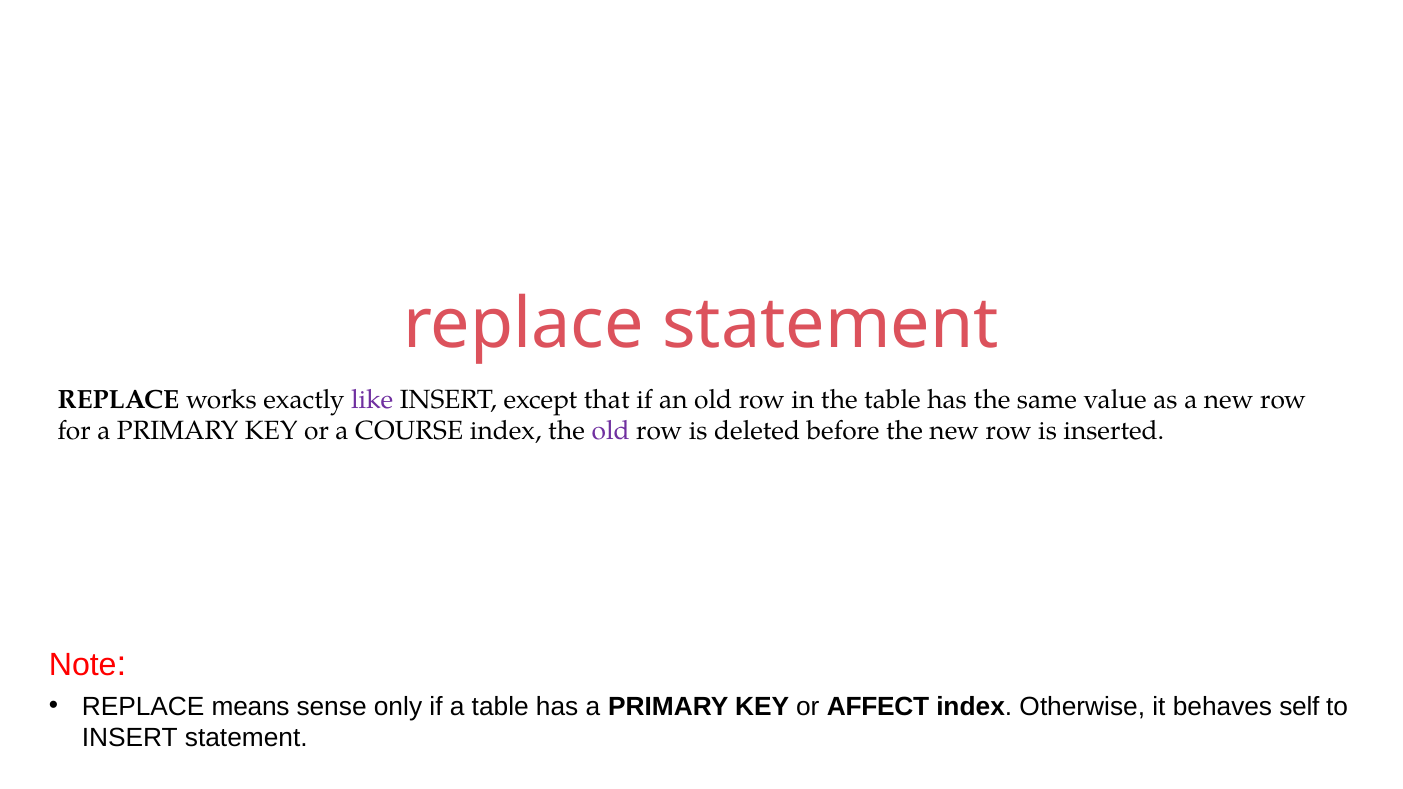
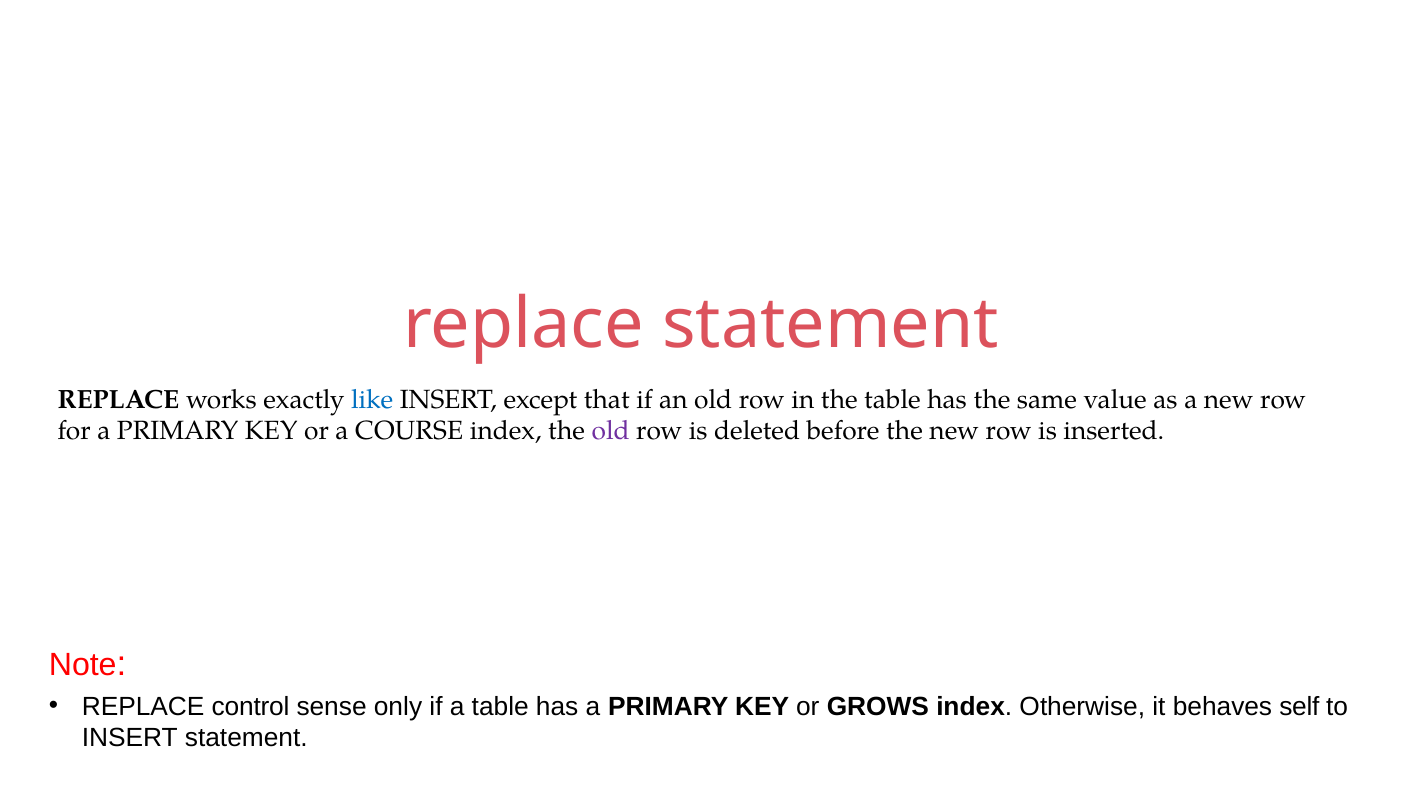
like colour: purple -> blue (372, 400)
means: means -> control (251, 707)
AFFECT: AFFECT -> GROWS (878, 707)
